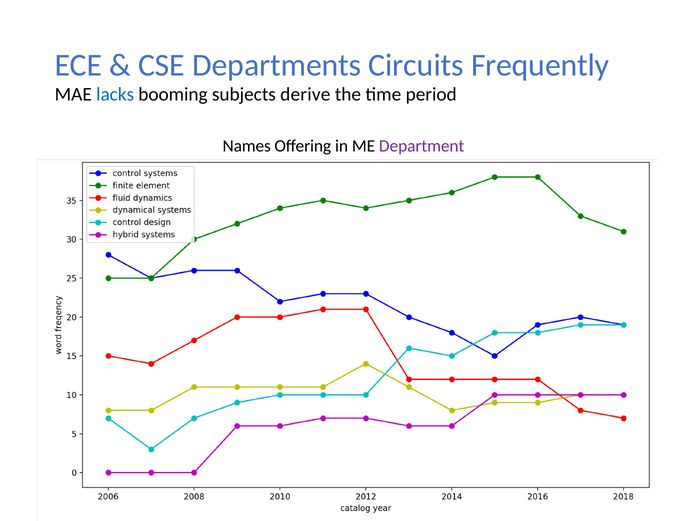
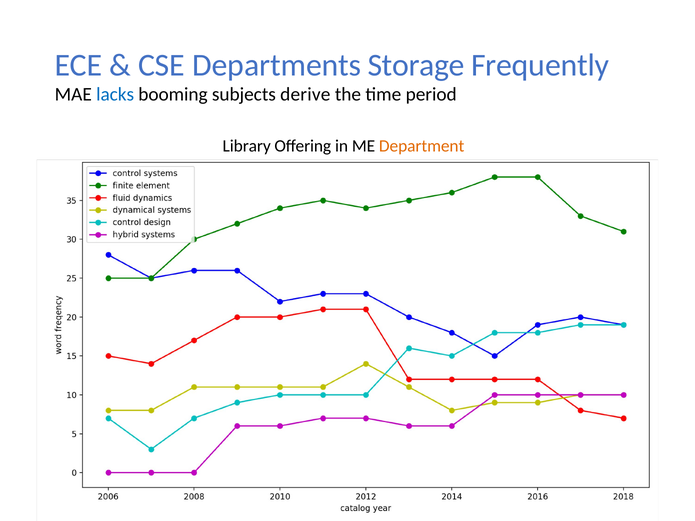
Circuits: Circuits -> Storage (416, 65)
Names: Names -> Library (247, 146)
Department colour: purple -> orange (422, 146)
